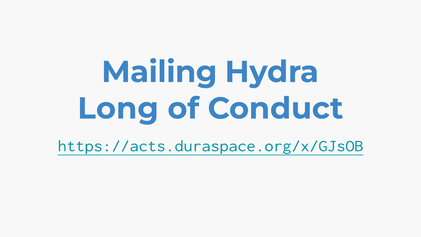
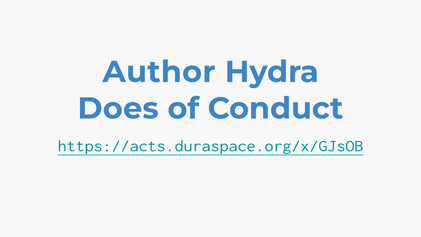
Mailing: Mailing -> Author (159, 72)
Long: Long -> Does (118, 108)
